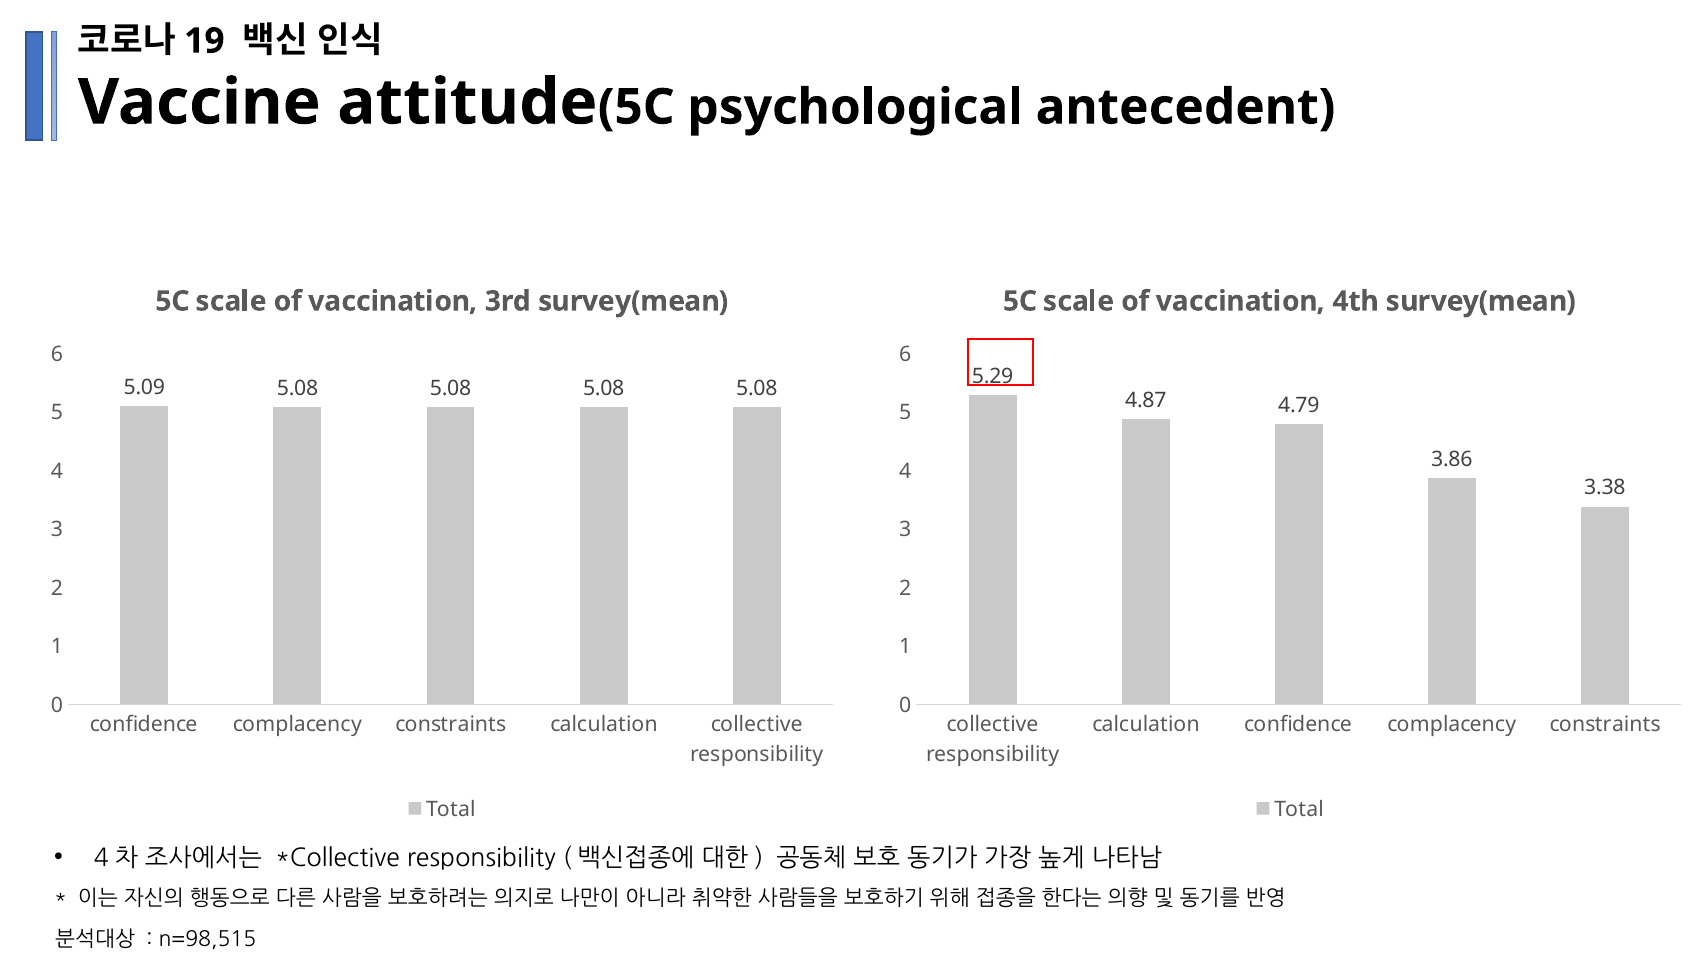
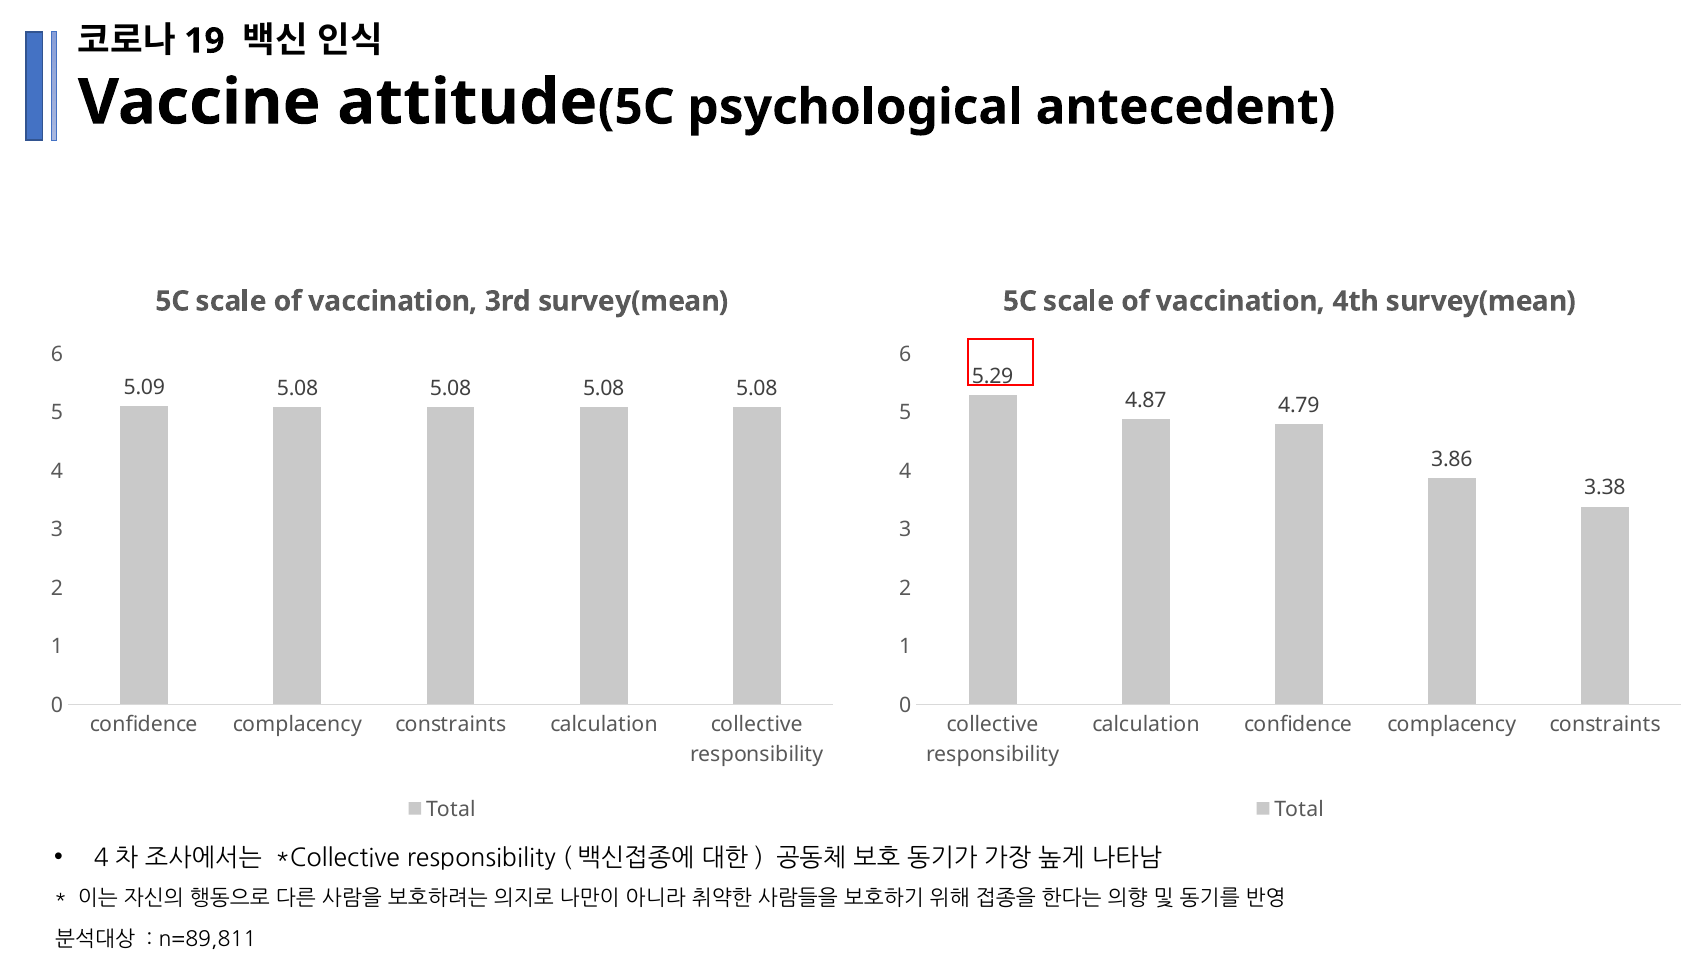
n=98,515: n=98,515 -> n=89,811 (207, 940)
